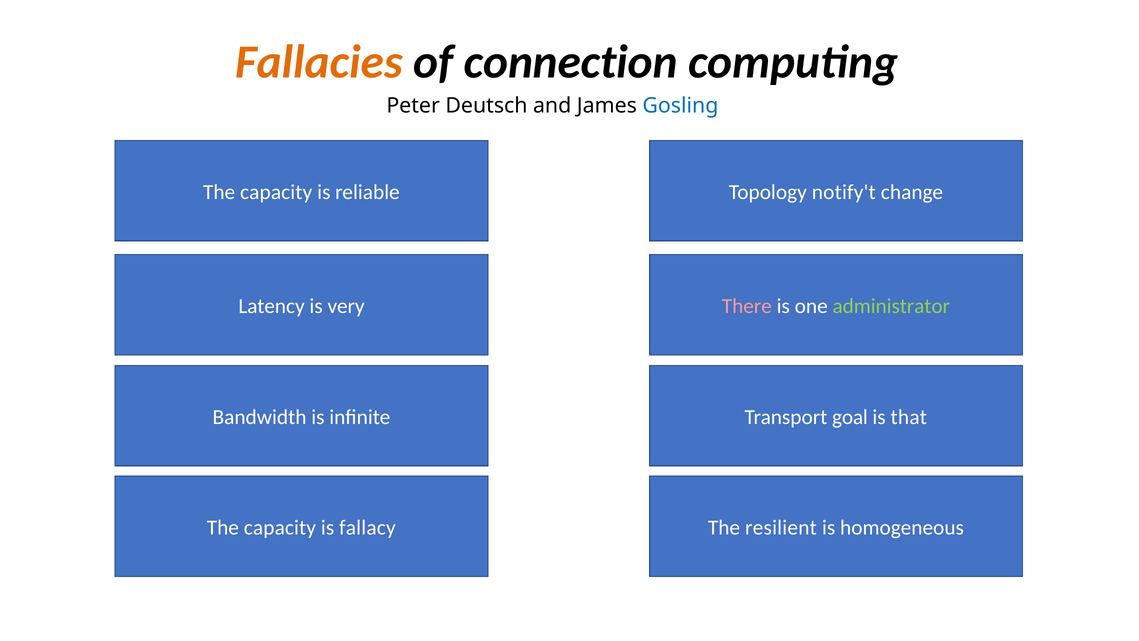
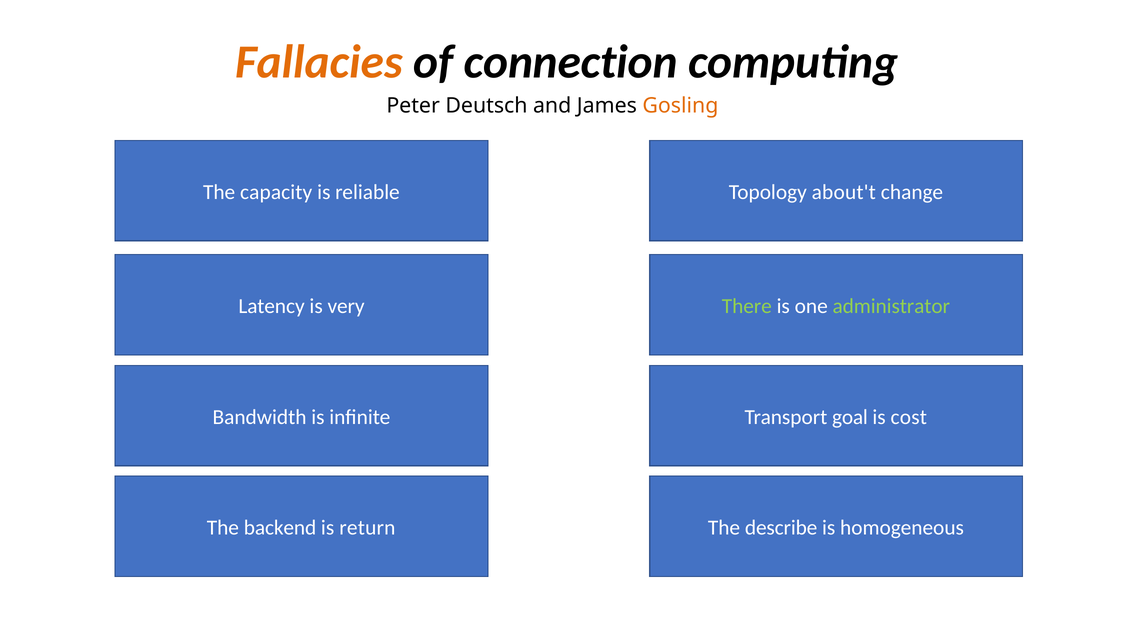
Gosling colour: blue -> orange (680, 106)
notify't: notify't -> about't (844, 192)
There colour: pink -> light green (747, 306)
that: that -> cost (909, 417)
capacity: capacity -> backend (280, 528)
fallacy: fallacy -> return (367, 528)
resilient: resilient -> describe (781, 528)
